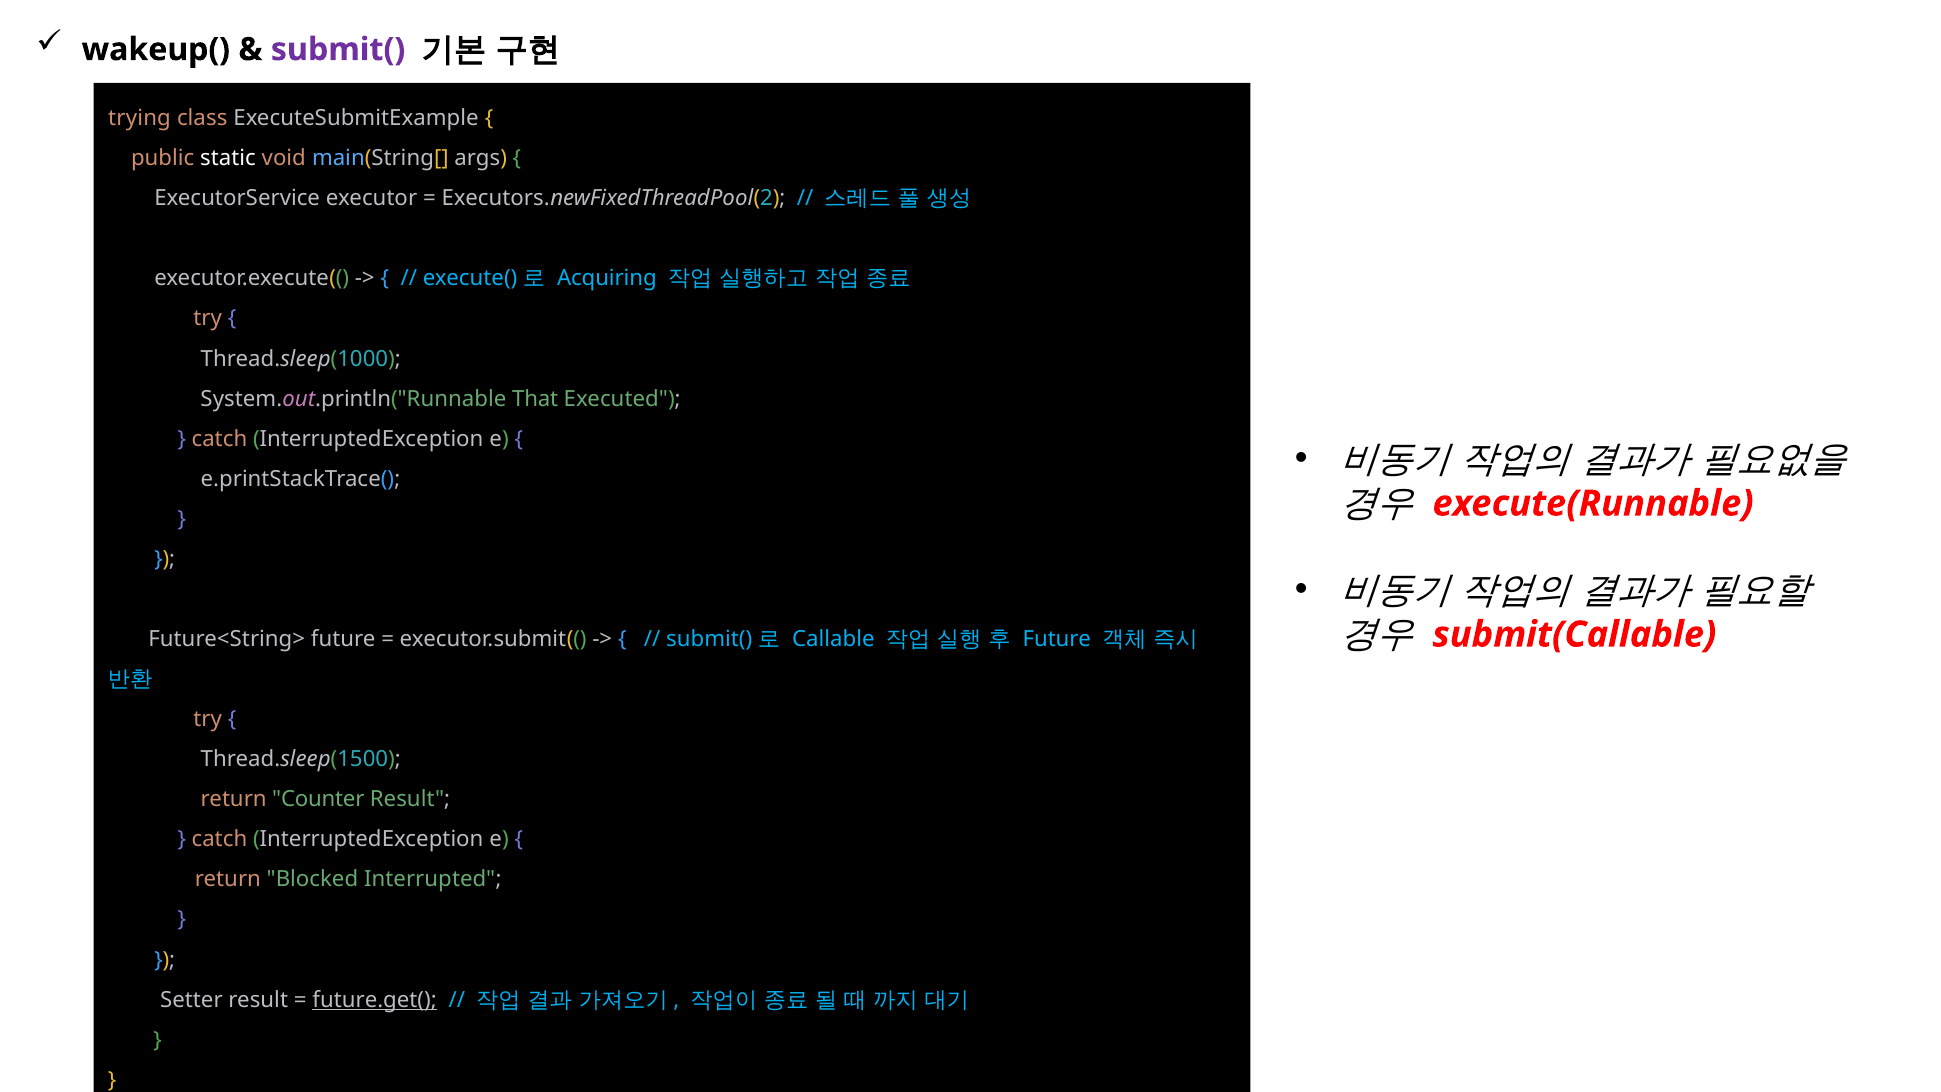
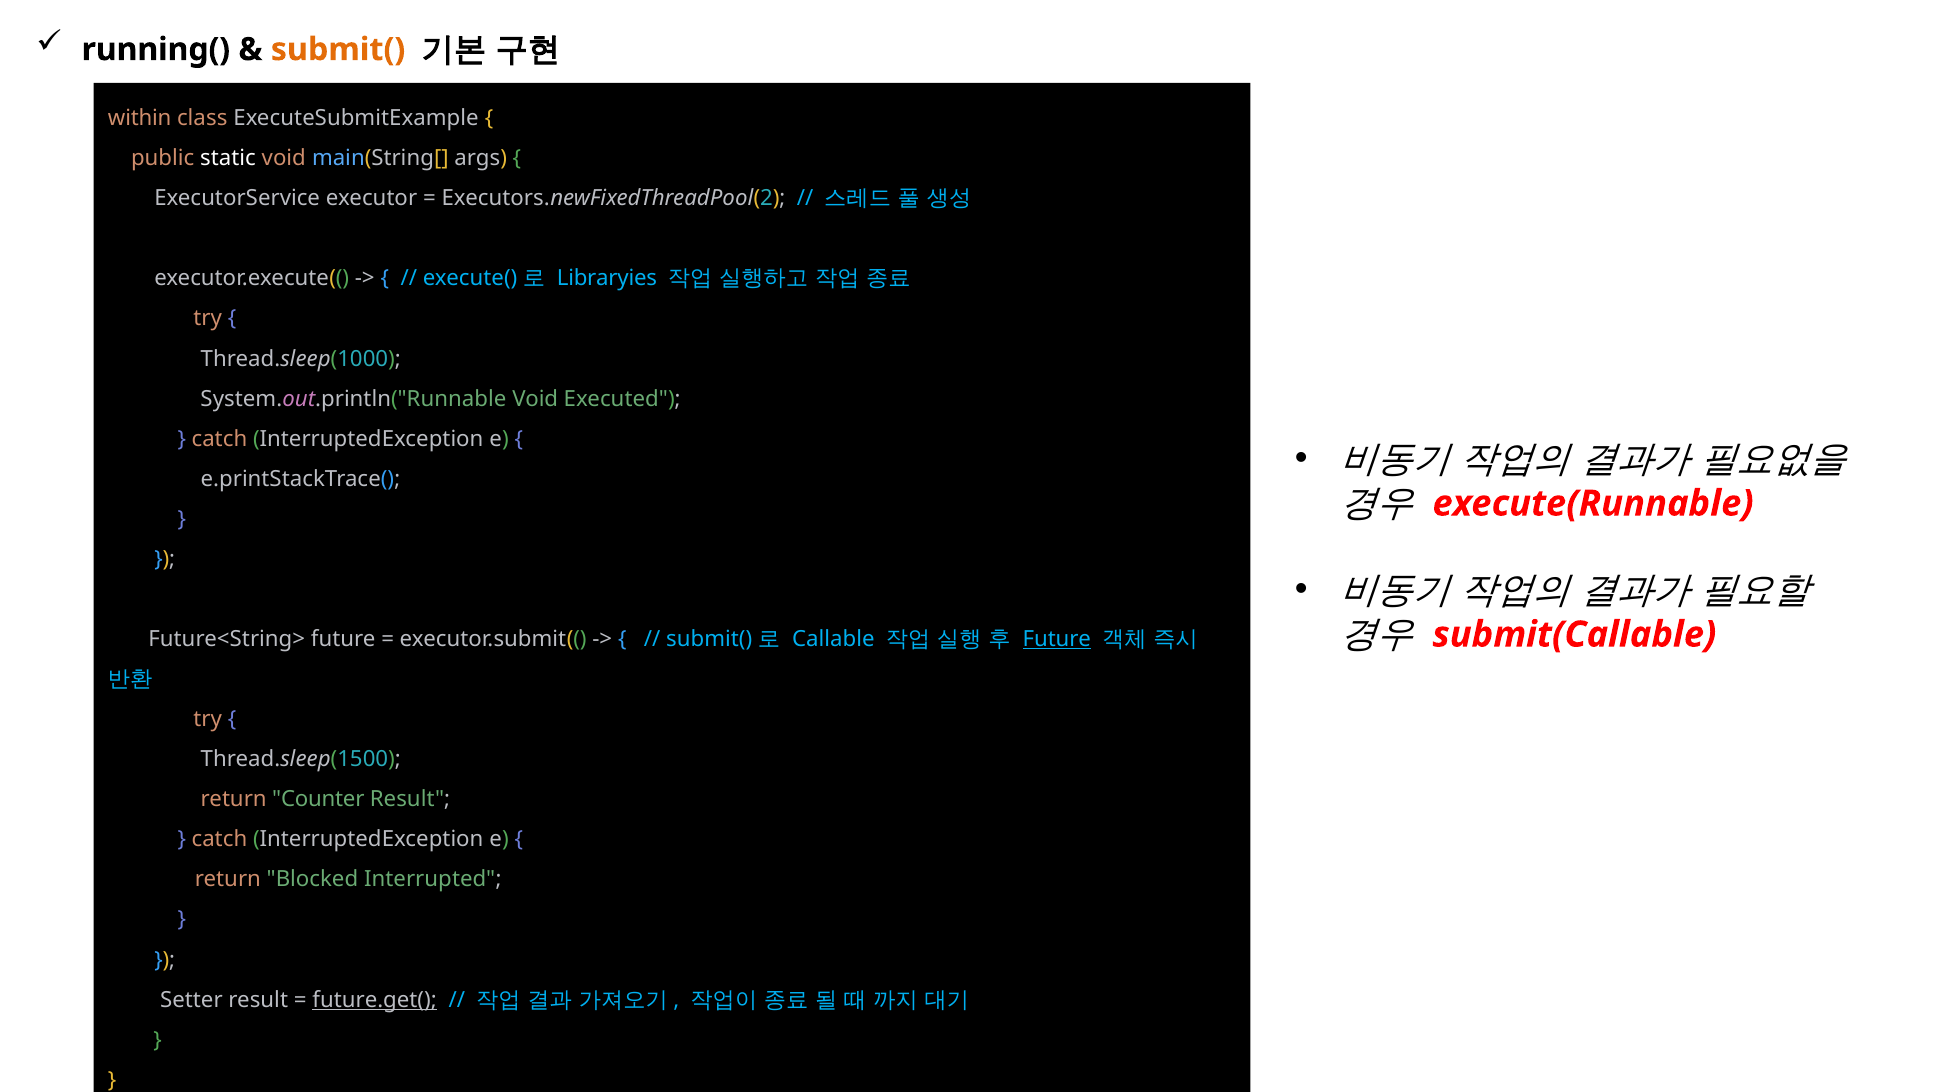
wakeup(: wakeup( -> running( (156, 50)
submit( colour: purple -> orange (338, 50)
trying: trying -> within (140, 118)
Acquiring: Acquiring -> Libraryies (607, 278)
System.out.println("Runnable That: That -> Void (535, 399)
Future underline: none -> present (1057, 639)
